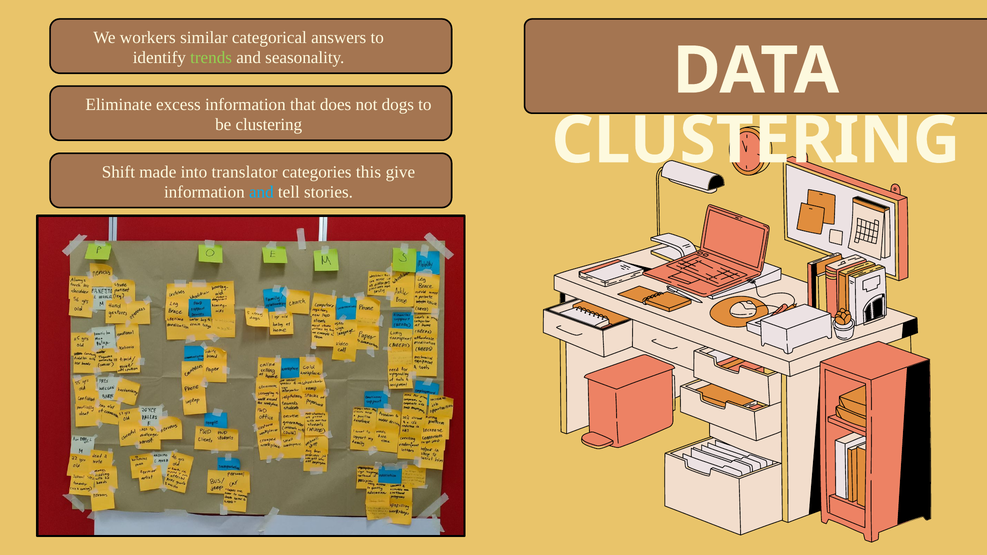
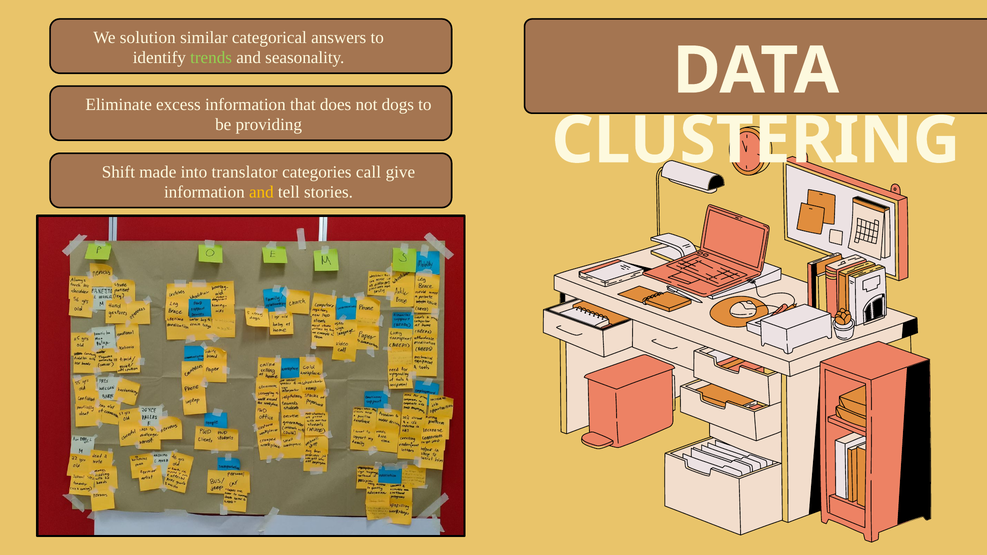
workers: workers -> solution (148, 38)
be clustering: clustering -> providing (269, 125)
this: this -> call (368, 172)
and colour: light blue -> yellow (261, 192)
